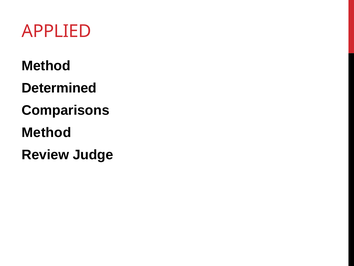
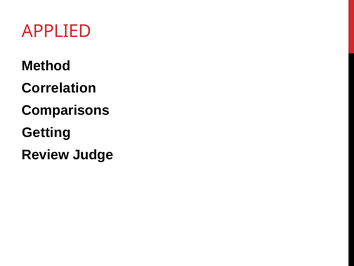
Determined: Determined -> Correlation (59, 88)
Method: Method -> Getting (46, 132)
